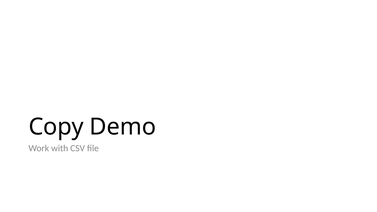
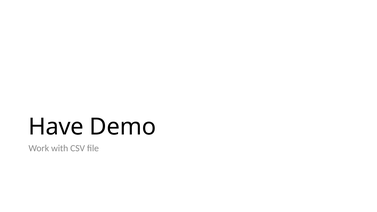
Copy: Copy -> Have (56, 127)
